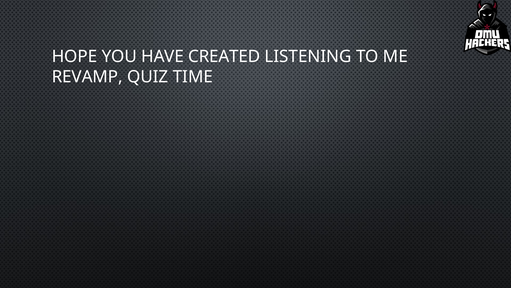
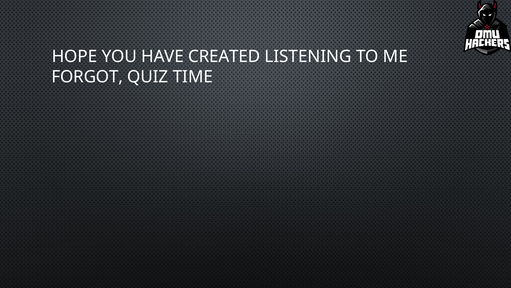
REVAMP: REVAMP -> FORGOT (87, 77)
